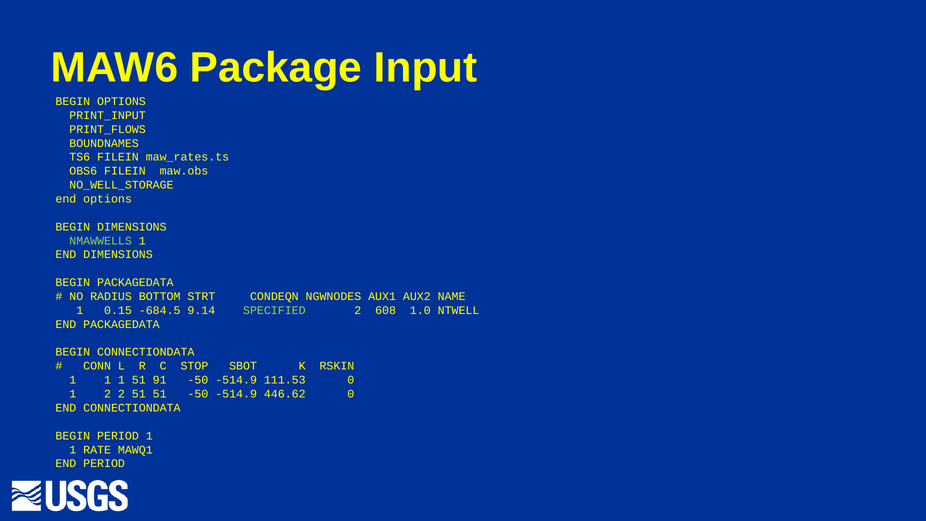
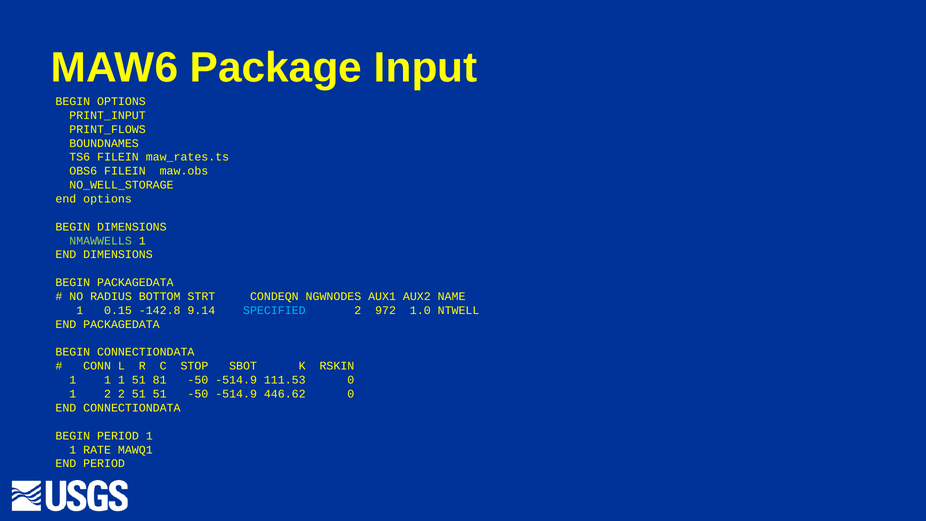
-684.5: -684.5 -> -142.8 (160, 310)
SPECIFIED colour: light green -> light blue (274, 310)
608: 608 -> 972 (386, 310)
91: 91 -> 81 (160, 380)
